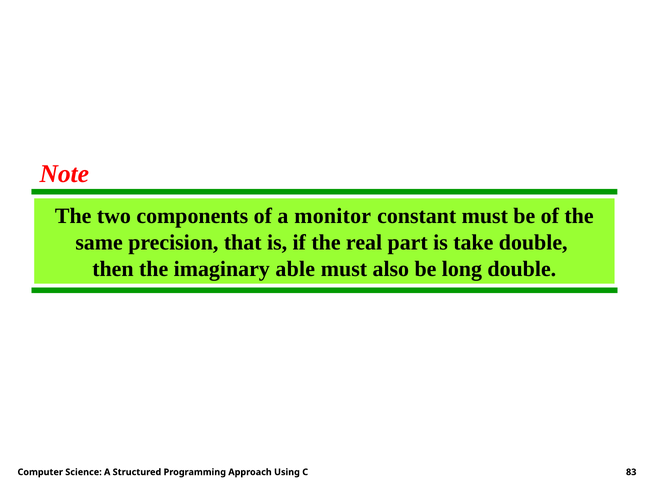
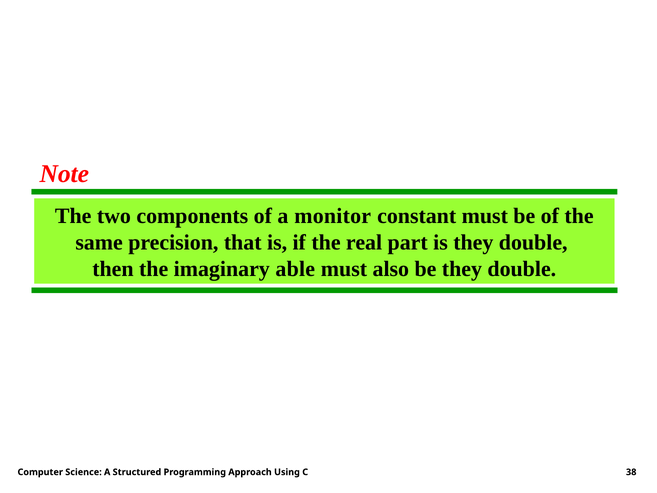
is take: take -> they (473, 242)
be long: long -> they (462, 269)
83: 83 -> 38 (631, 472)
